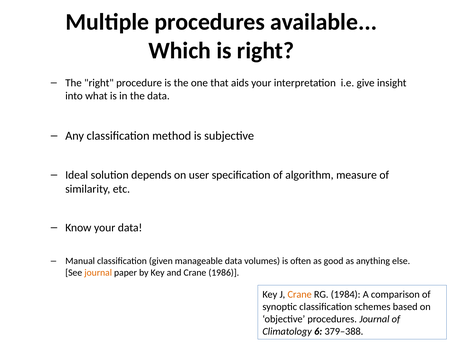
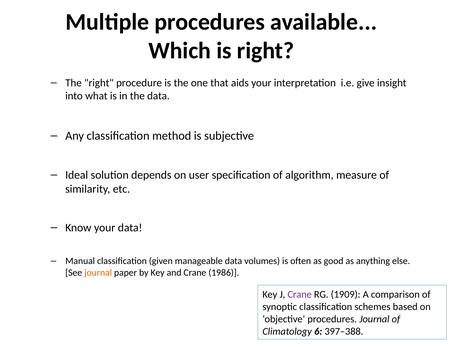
Crane colour: orange -> purple (300, 294)
1984: 1984 -> 1909 (346, 294)
379–388: 379–388 -> 397–388 (344, 331)
